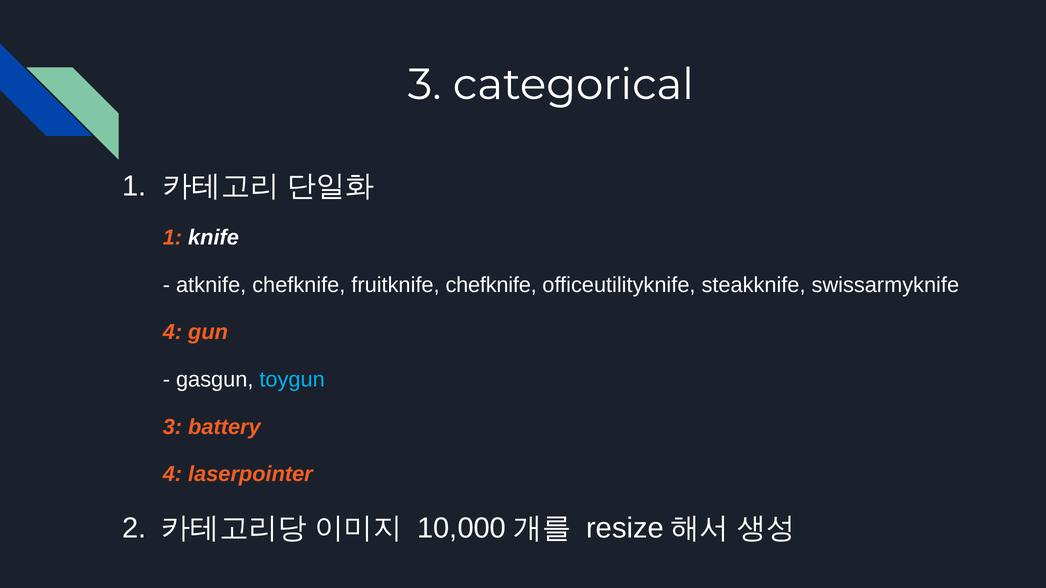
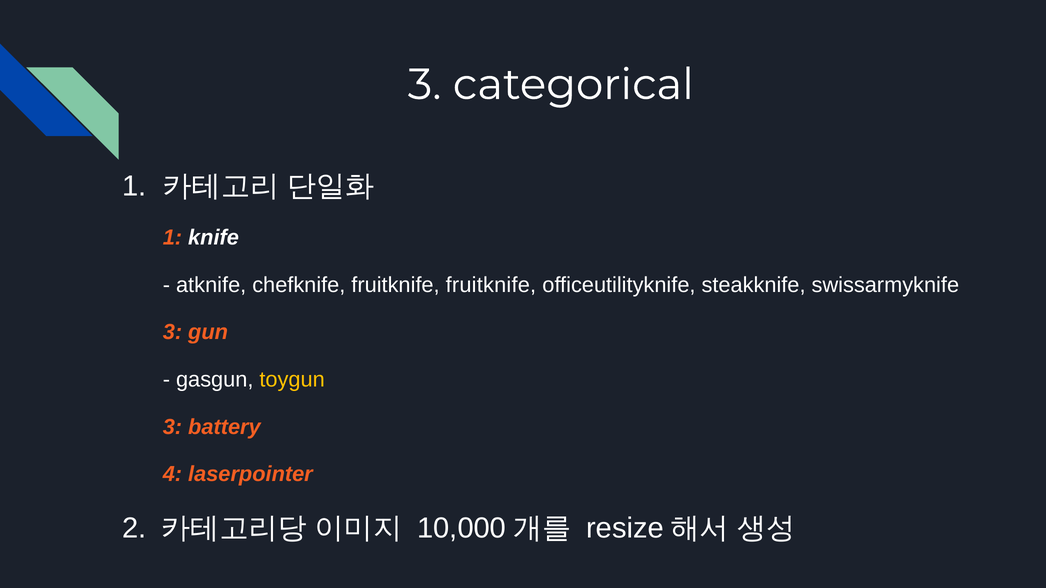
fruitknife chefknife: chefknife -> fruitknife (491, 285)
4: 4 -> 3 (172, 332)
toygun colour: light blue -> yellow (292, 380)
